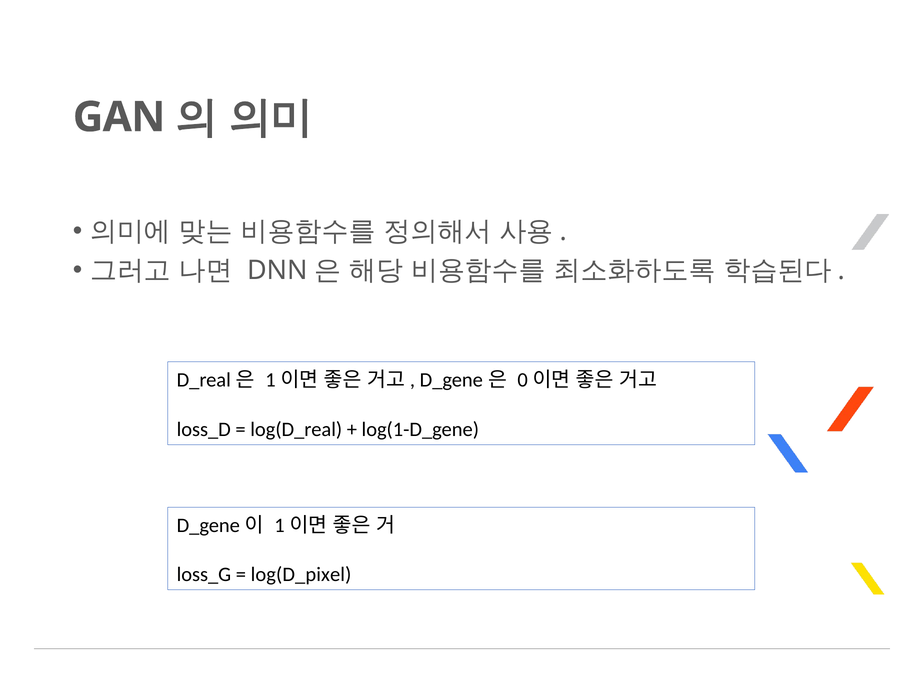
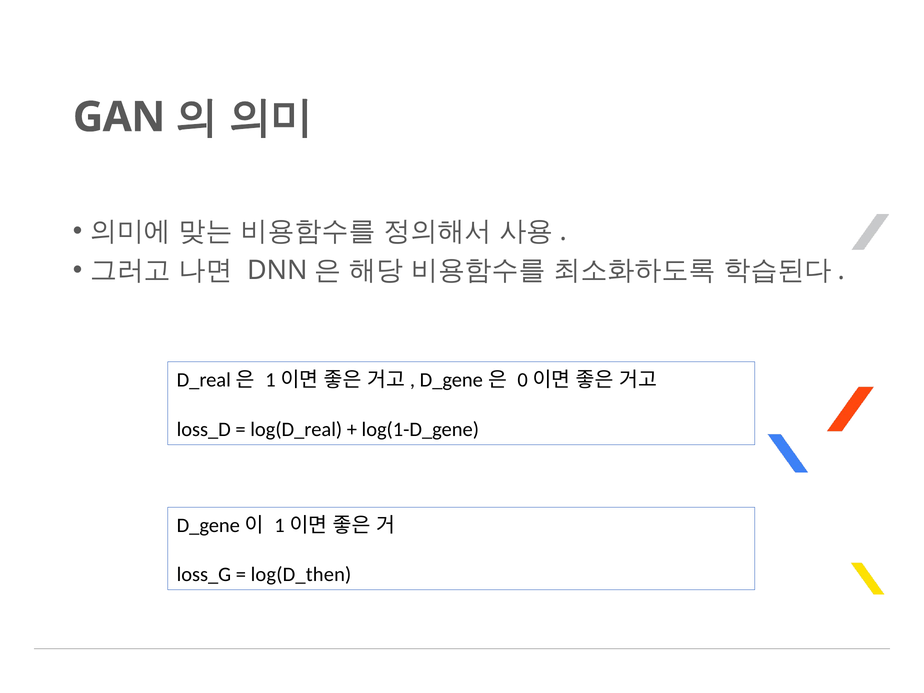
log(D_pixel: log(D_pixel -> log(D_then (301, 575)
